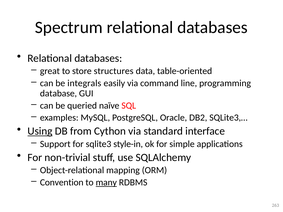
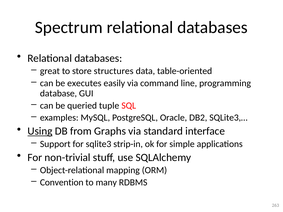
integrals: integrals -> executes (84, 83)
naïve: naïve -> tuple (109, 106)
Cython: Cython -> Graphs (110, 131)
style-in: style-in -> strip-in (128, 144)
many underline: present -> none (106, 183)
